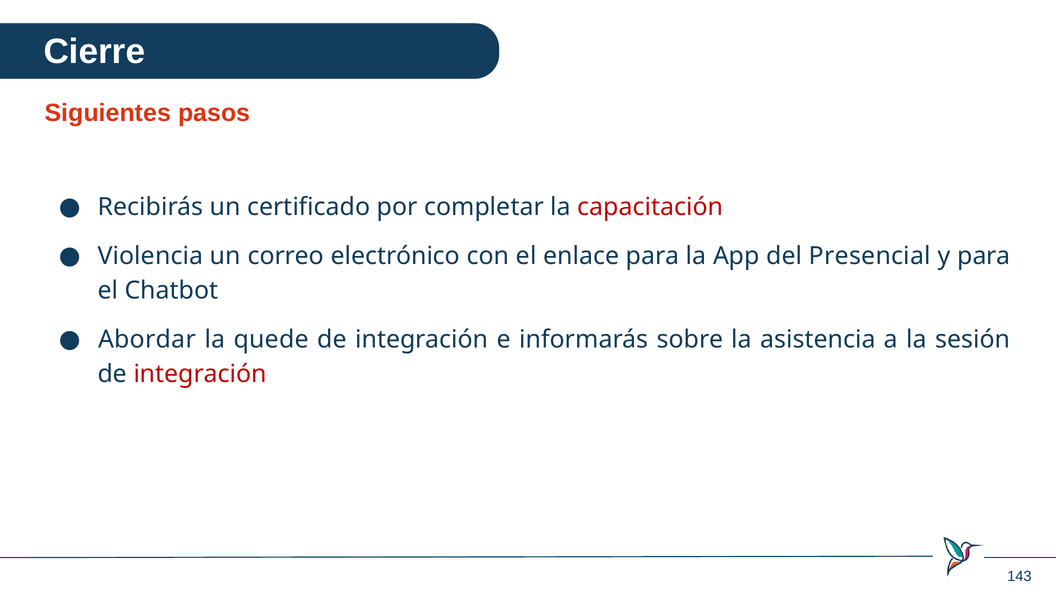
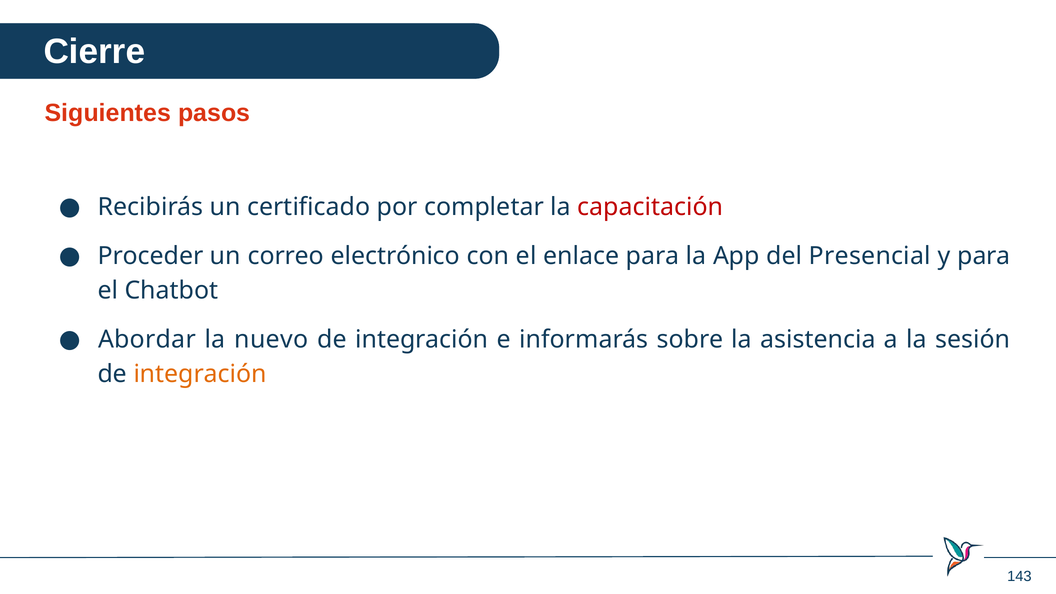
Violencia: Violencia -> Proceder (150, 256)
quede: quede -> nuevo (271, 339)
integración colour: red -> orange (200, 374)
